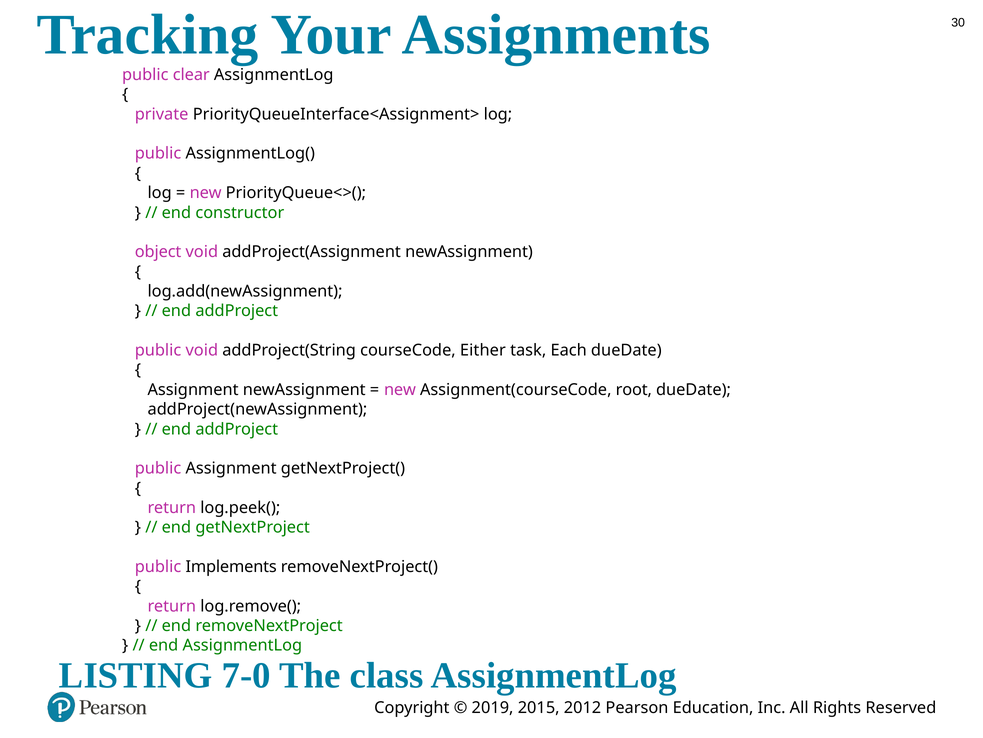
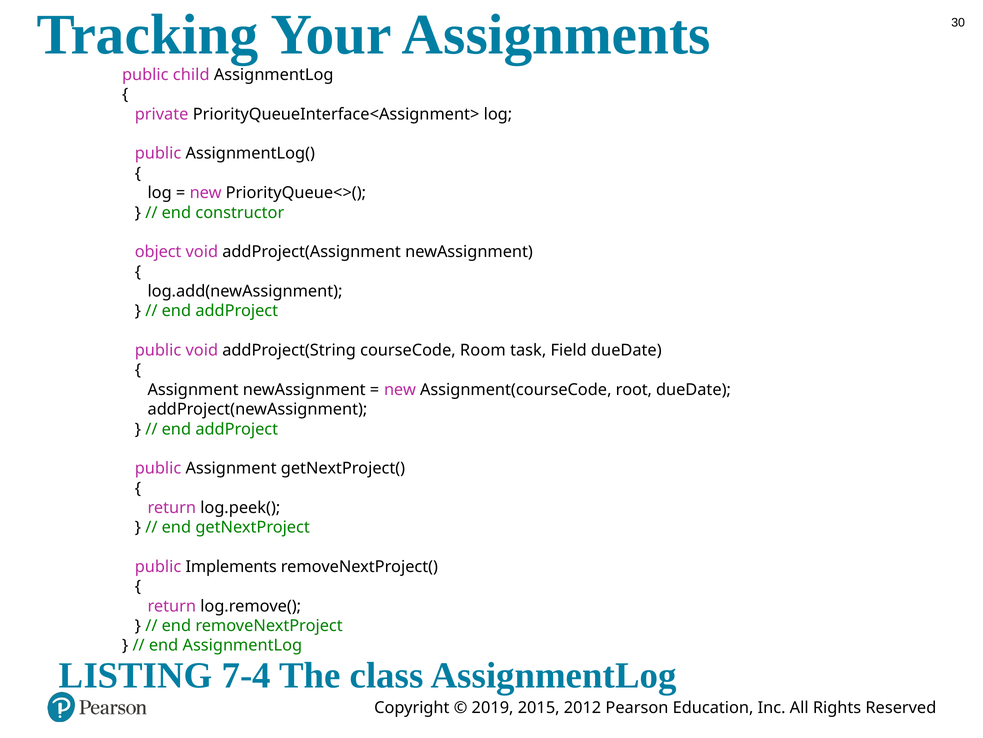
clear: clear -> child (191, 75)
Either: Either -> Room (483, 350)
Each: Each -> Field (569, 350)
7-0: 7-0 -> 7-4 (246, 675)
